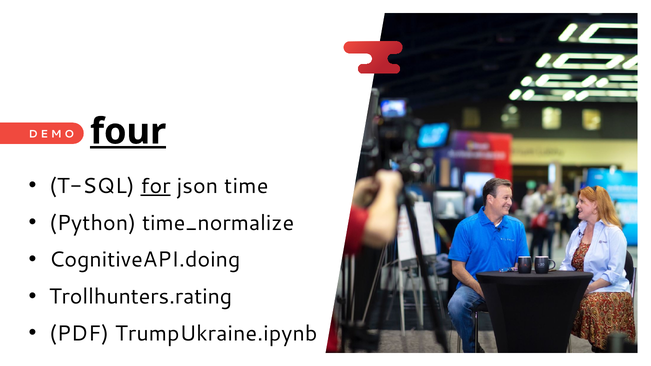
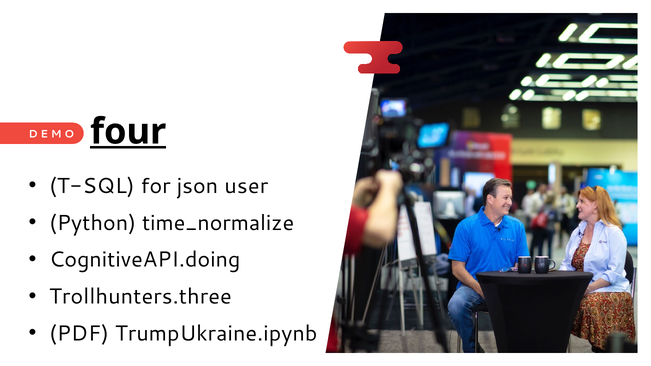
for underline: present -> none (156, 186)
time: time -> user (246, 186)
Trollhunters.rating: Trollhunters.rating -> Trollhunters.three (140, 297)
